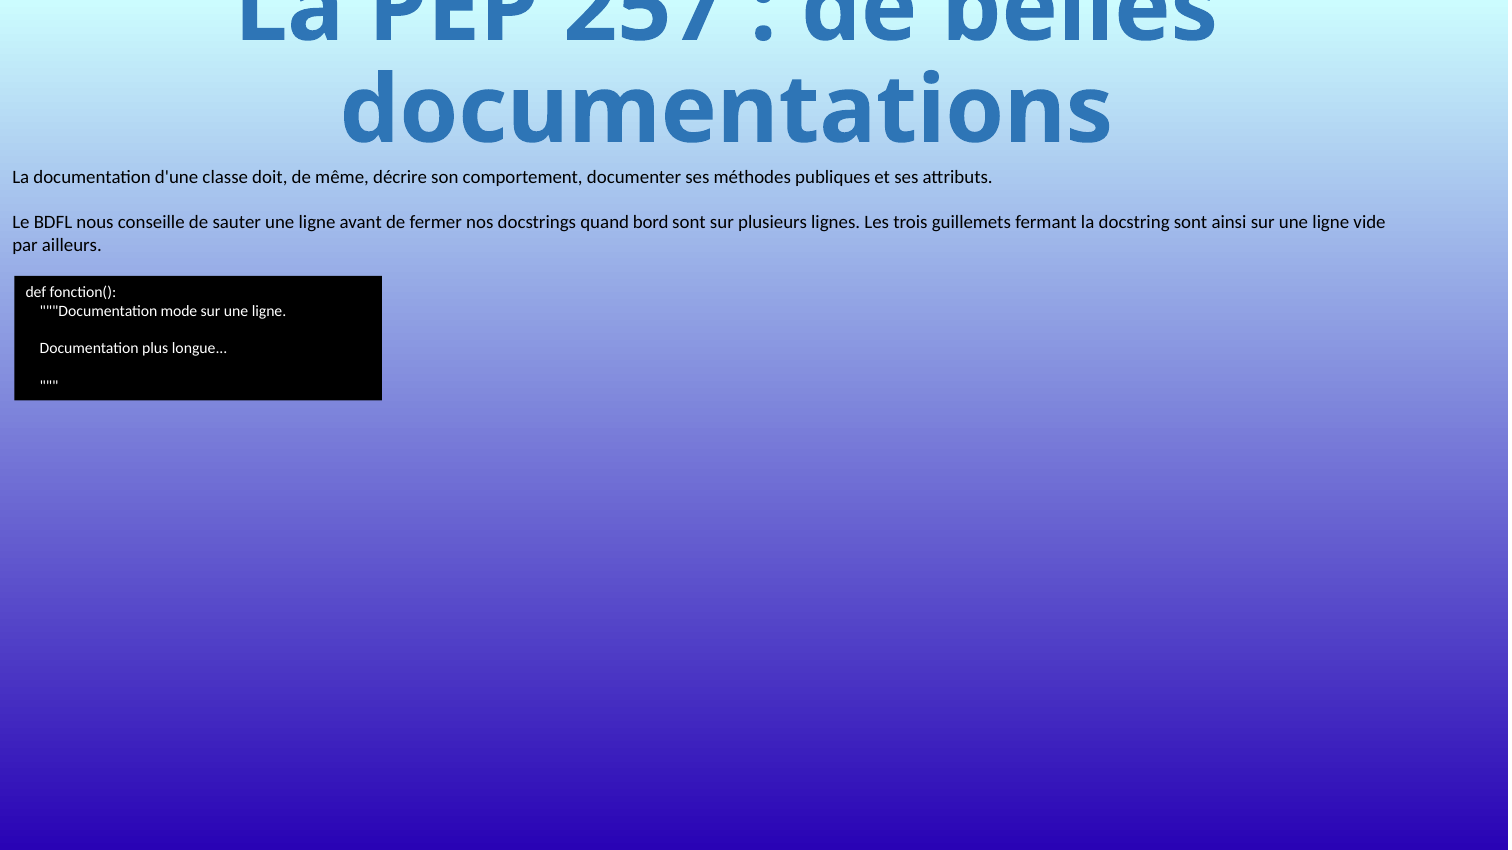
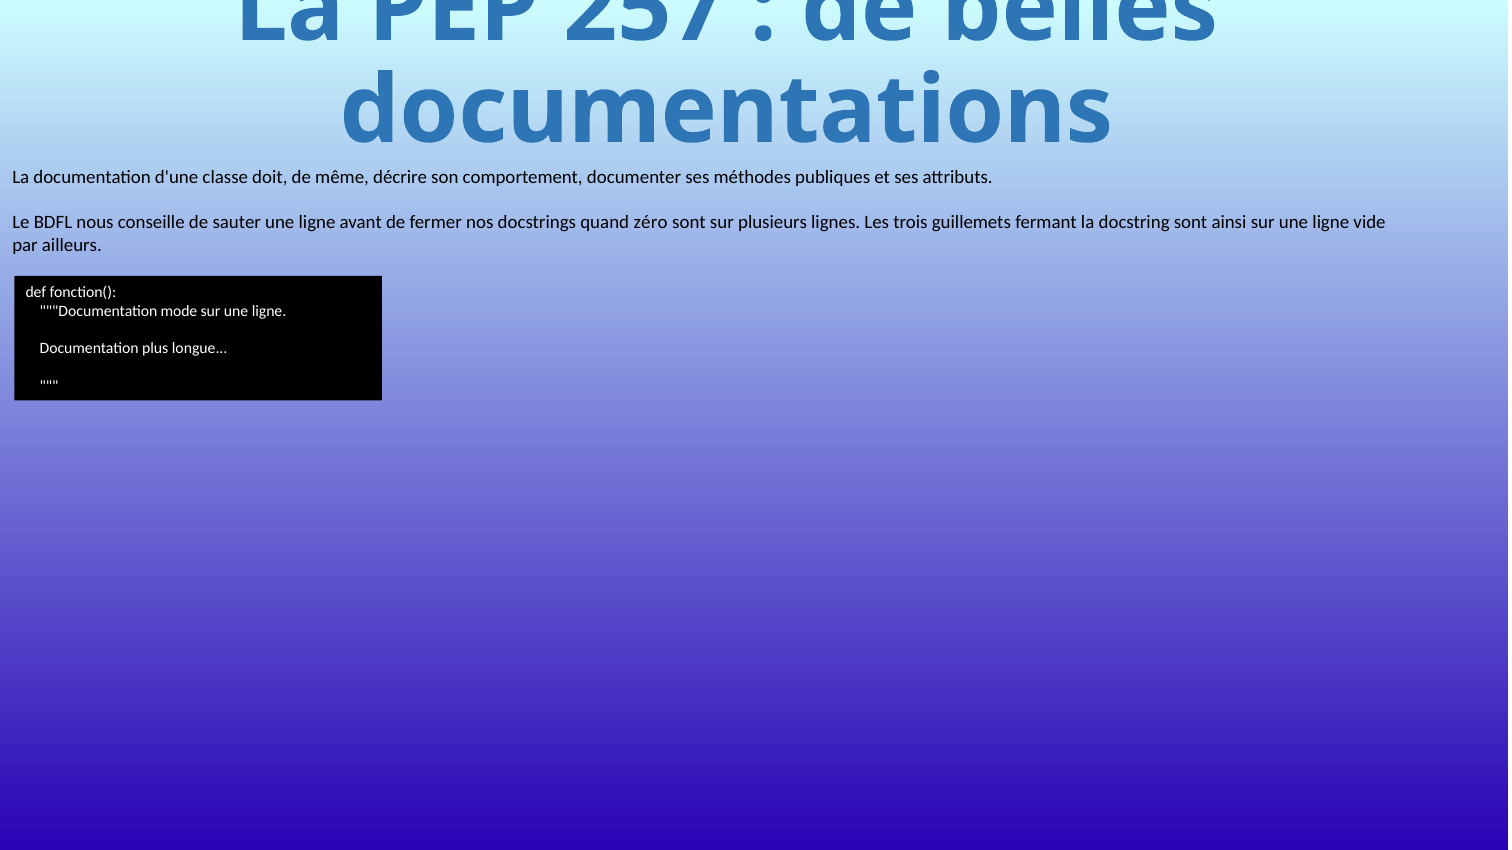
bord: bord -> zéro (651, 223)
